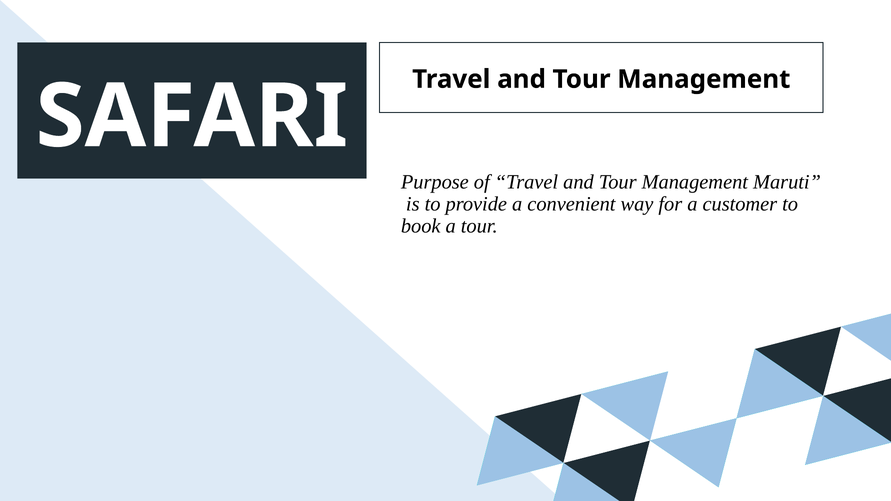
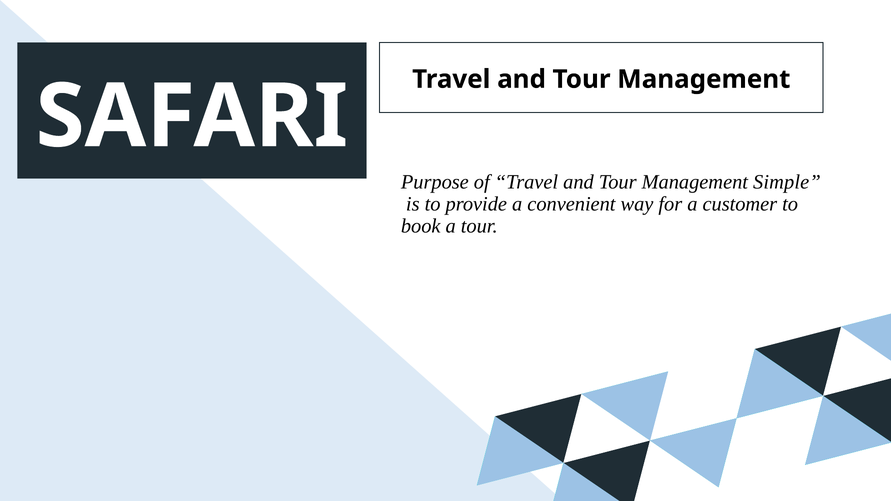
Maruti: Maruti -> Simple (787, 182)
